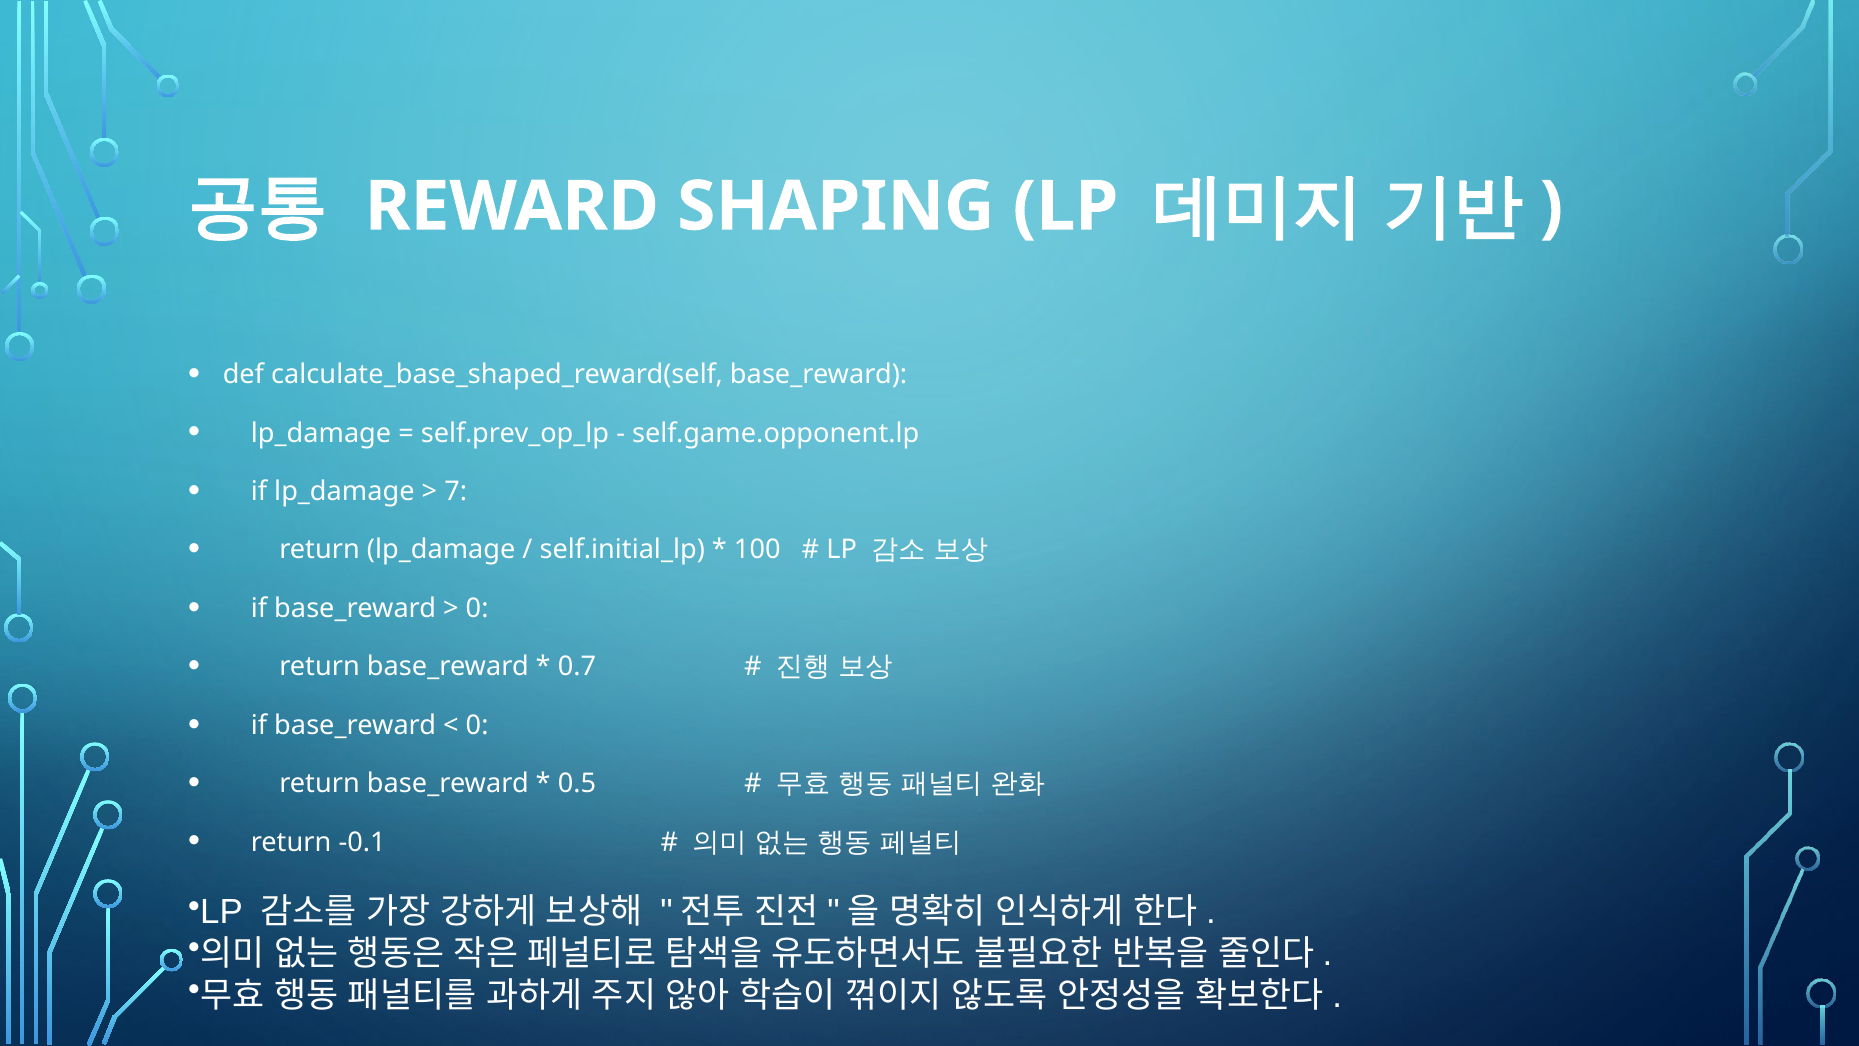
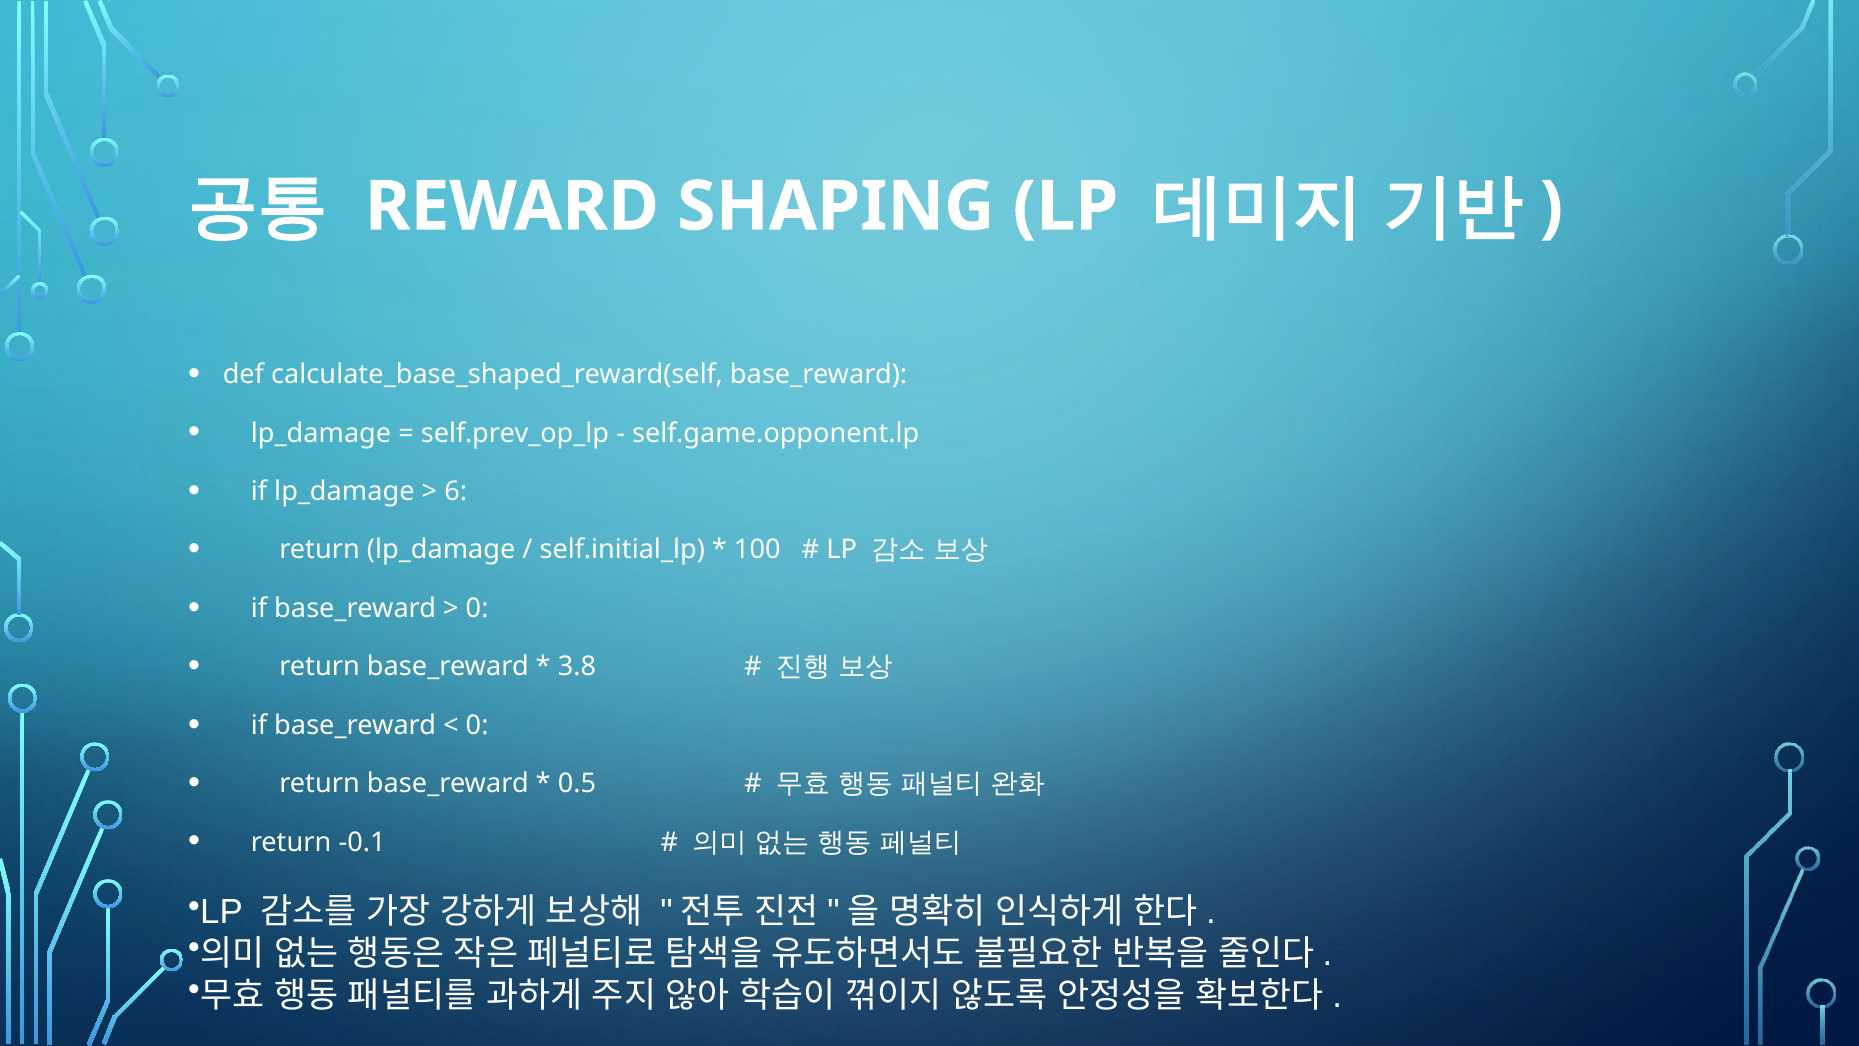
7: 7 -> 6 (456, 491)
0.7: 0.7 -> 3.8 (577, 667)
